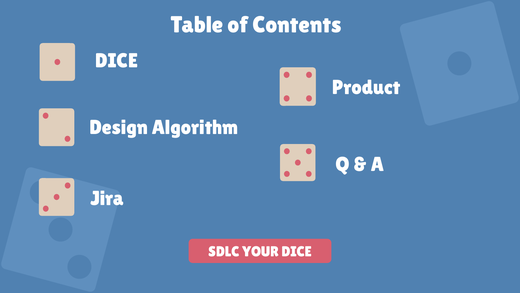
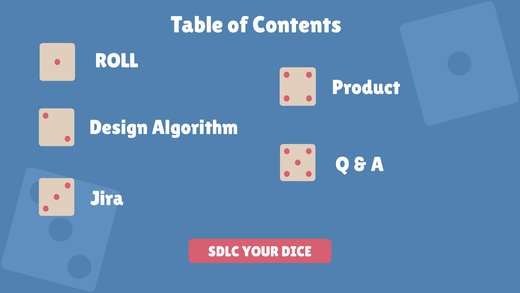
DICE: DICE -> ROLL (117, 61)
